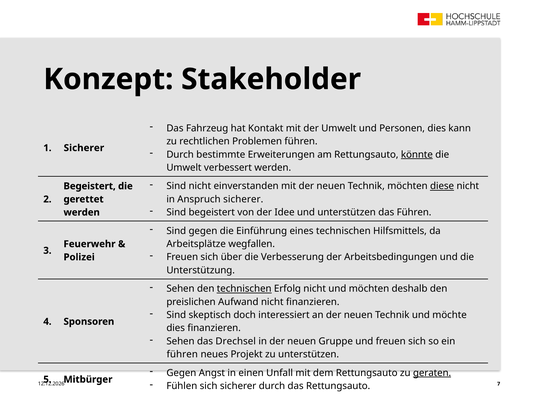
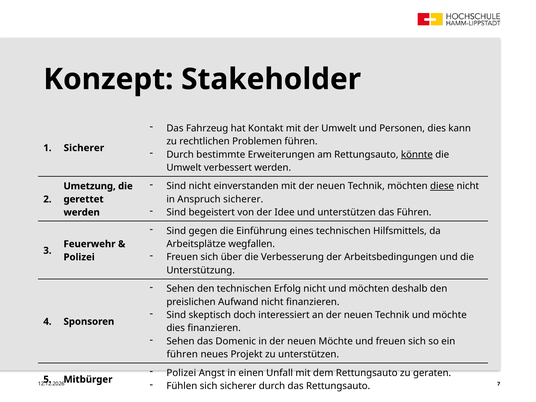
Begeistert: Begeistert -> Umetzung (90, 186)
technischen underline: present -> none (244, 289)
Drechsel: Drechsel -> Domenic (236, 341)
neuen Gruppe: Gruppe -> Möchte (336, 341)
Gegen: Gegen -> Polizei (181, 373)
geraten underline: present -> none (432, 373)
